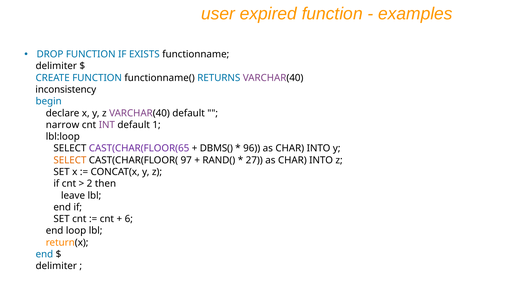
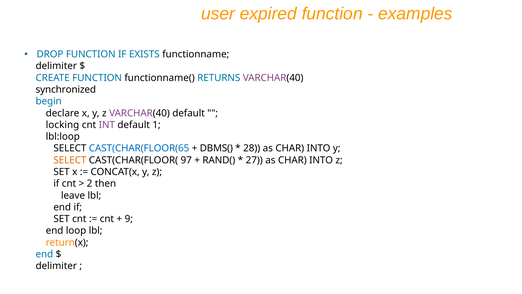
inconsistency: inconsistency -> synchronized (66, 89)
narrow: narrow -> locking (63, 125)
CAST(CHAR(FLOOR(65 colour: purple -> blue (139, 148)
96: 96 -> 28 (252, 148)
6: 6 -> 9 (129, 219)
